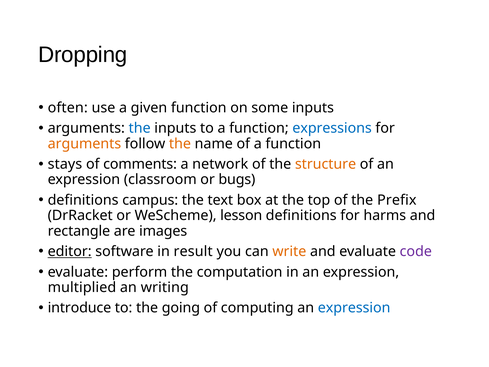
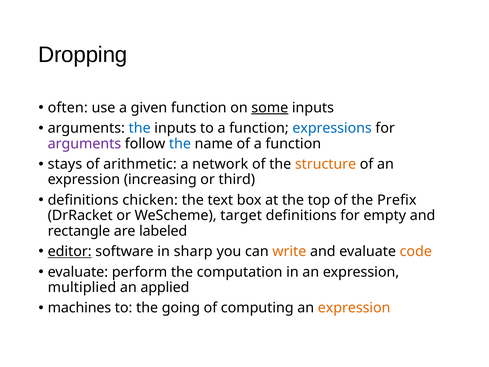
some underline: none -> present (270, 108)
arguments colour: orange -> purple (84, 144)
the colour: orange -> blue (180, 144)
comments: comments -> arithmetic (140, 164)
classroom: classroom -> increasing (160, 179)
bugs: bugs -> third (237, 179)
campus: campus -> chicken (150, 200)
lesson: lesson -> target (241, 215)
harms: harms -> empty (385, 215)
images: images -> labeled (163, 231)
result: result -> sharp (193, 251)
code colour: purple -> orange (416, 251)
writing: writing -> applied (165, 287)
introduce: introduce -> machines (79, 308)
expression colour: blue -> orange (354, 308)
